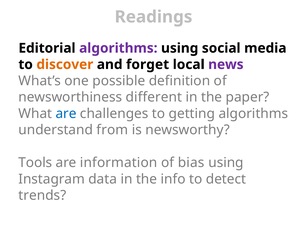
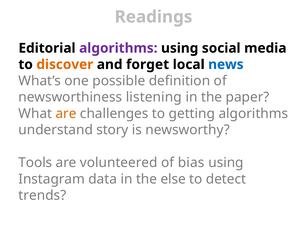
news colour: purple -> blue (226, 65)
different: different -> listening (154, 97)
are colour: blue -> orange (66, 114)
from: from -> story (112, 130)
information: information -> volunteered (119, 163)
info: info -> else (173, 179)
